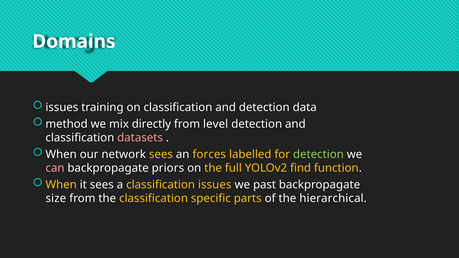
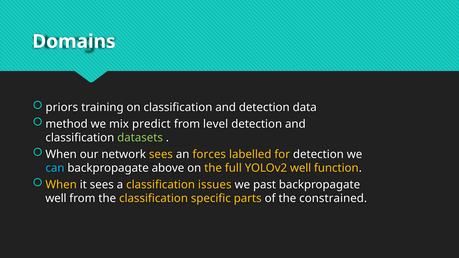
issues: issues -> priors (62, 107)
directly: directly -> predict (151, 124)
datasets colour: pink -> light green (140, 138)
detection colour: light green -> white (318, 154)
can colour: pink -> light blue (55, 168)
priors: priors -> above (168, 168)
YOLOv2 find: find -> well (301, 168)
size: size -> well (56, 199)
hierarchical: hierarchical -> constrained (333, 199)
